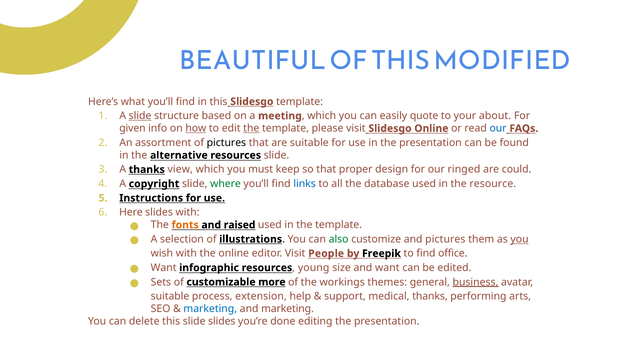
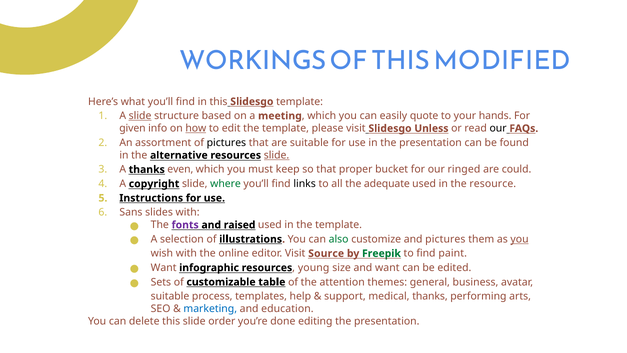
BEAUTIFUL: BEAUTIFUL -> WORKINGS (253, 61)
about: about -> hands (495, 116)
the underline: present -> none (251, 128)
Slidesgo Online: Online -> Unless (431, 128)
our colour: blue -> black (498, 128)
slide underline: none -> present (277, 155)
view: view -> even (180, 169)
design: design -> bucket (392, 169)
links colour: blue -> black (305, 184)
database: database -> adequate (387, 184)
Here: Here -> Sans (131, 212)
fonts colour: orange -> purple (185, 225)
People: People -> Source (326, 253)
Freepik colour: black -> green (381, 253)
office: office -> paint (453, 253)
more: more -> table (272, 282)
workings: workings -> attention (342, 282)
business underline: present -> none (475, 282)
extension: extension -> templates (261, 296)
and marketing: marketing -> education (287, 309)
slide slides: slides -> order (222, 321)
